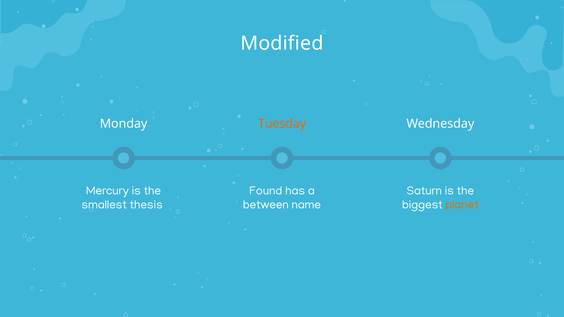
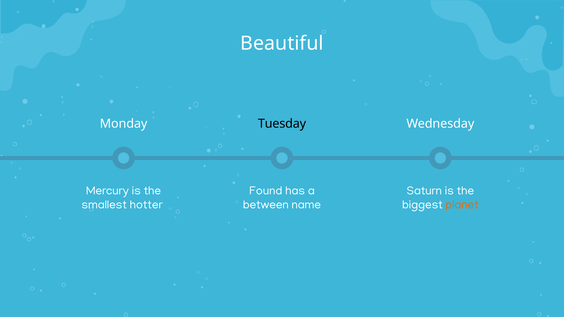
Modified: Modified -> Beautiful (282, 43)
Tuesday colour: orange -> black (282, 124)
thesis: thesis -> hotter (146, 205)
